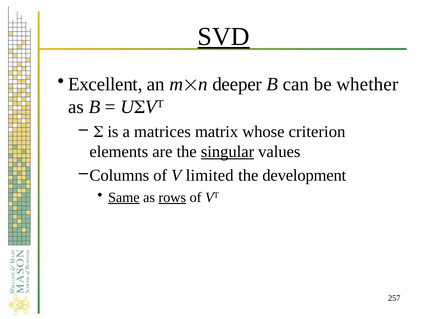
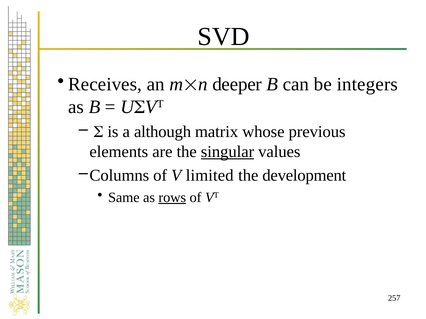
SVD underline: present -> none (224, 37)
Excellent: Excellent -> Receives (105, 84)
whether: whether -> integers (367, 84)
matrices: matrices -> although (163, 132)
criterion: criterion -> previous (317, 132)
Same underline: present -> none (124, 198)
